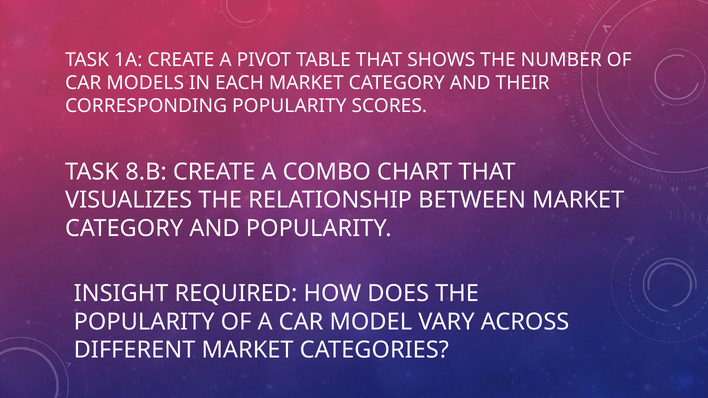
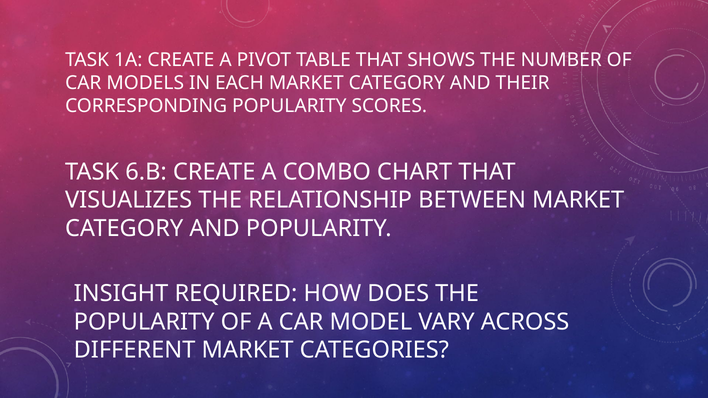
8.B: 8.B -> 6.B (146, 172)
